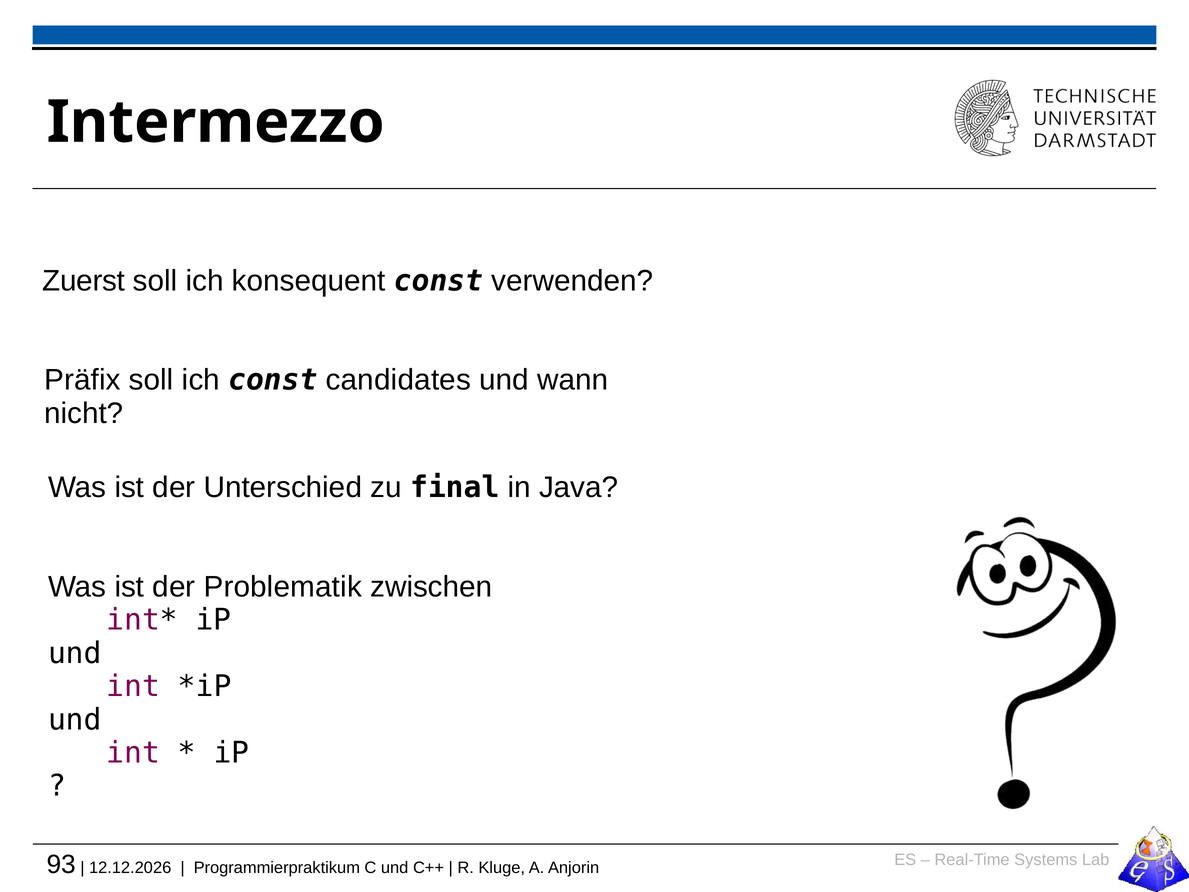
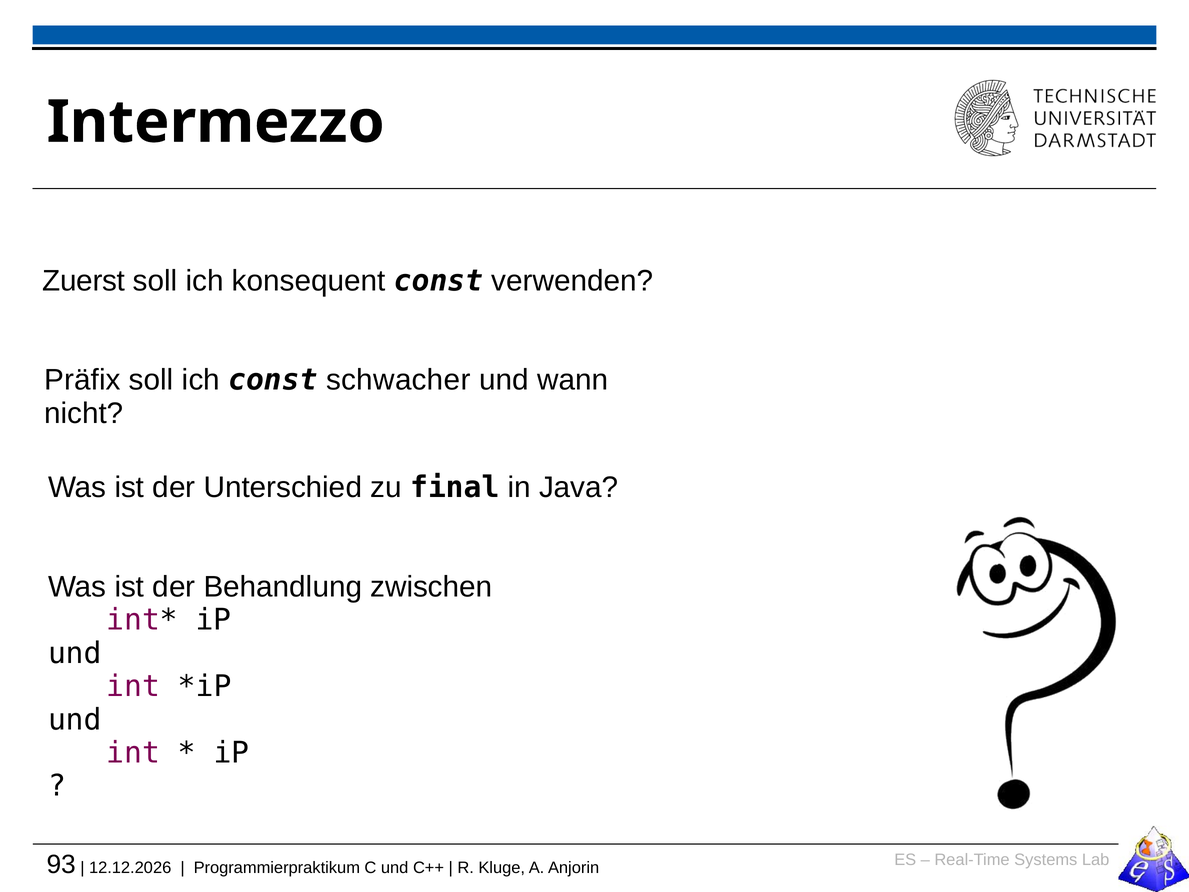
candidates: candidates -> schwacher (398, 380)
Problematik: Problematik -> Behandlung (283, 587)
